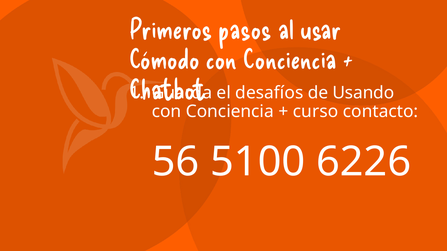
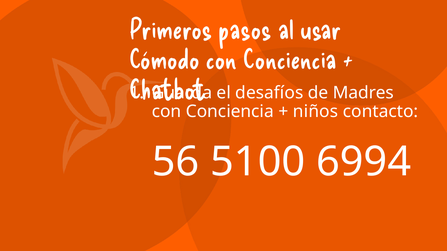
Usando: Usando -> Madres (363, 93)
curso: curso -> niños (316, 112)
6226: 6226 -> 6994 (364, 162)
